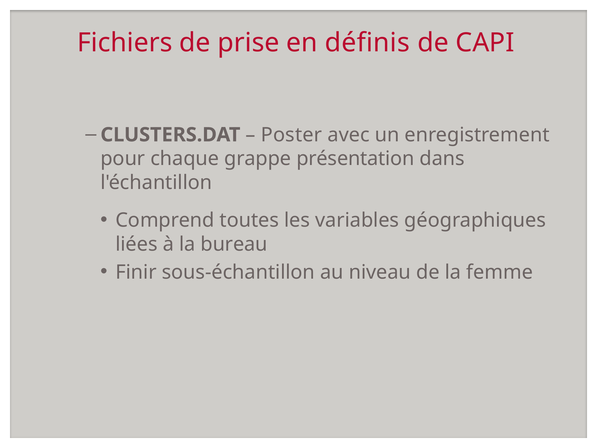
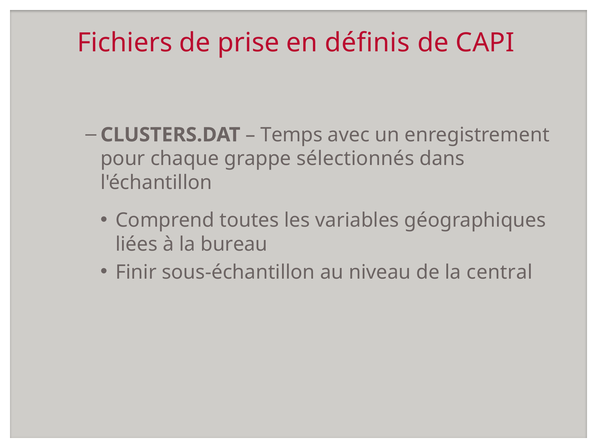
Poster: Poster -> Temps (292, 135)
présentation: présentation -> sélectionnés (355, 159)
femme: femme -> central (500, 272)
